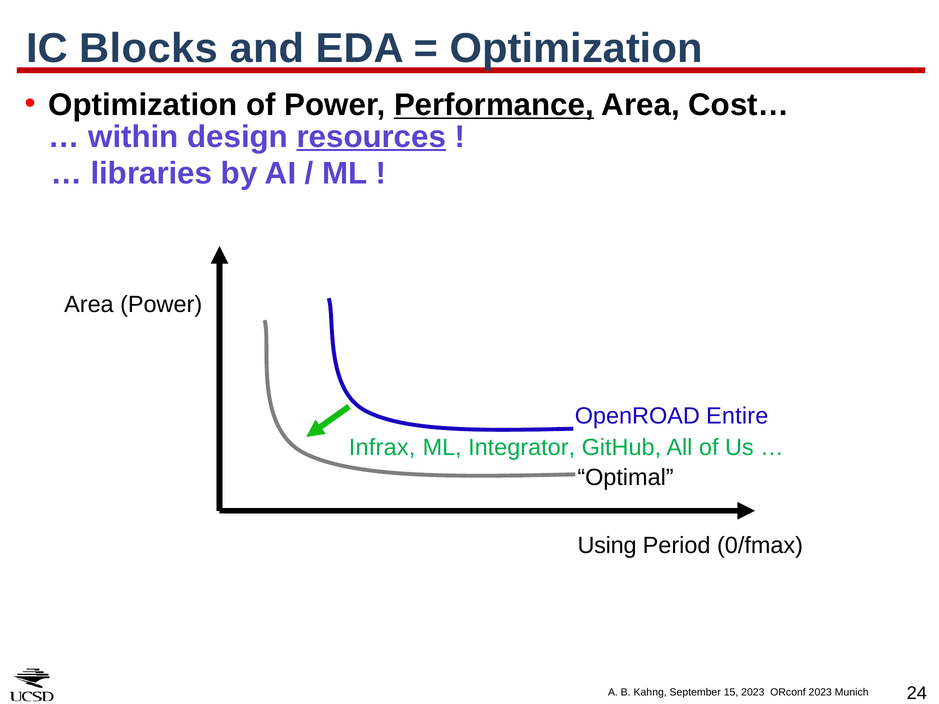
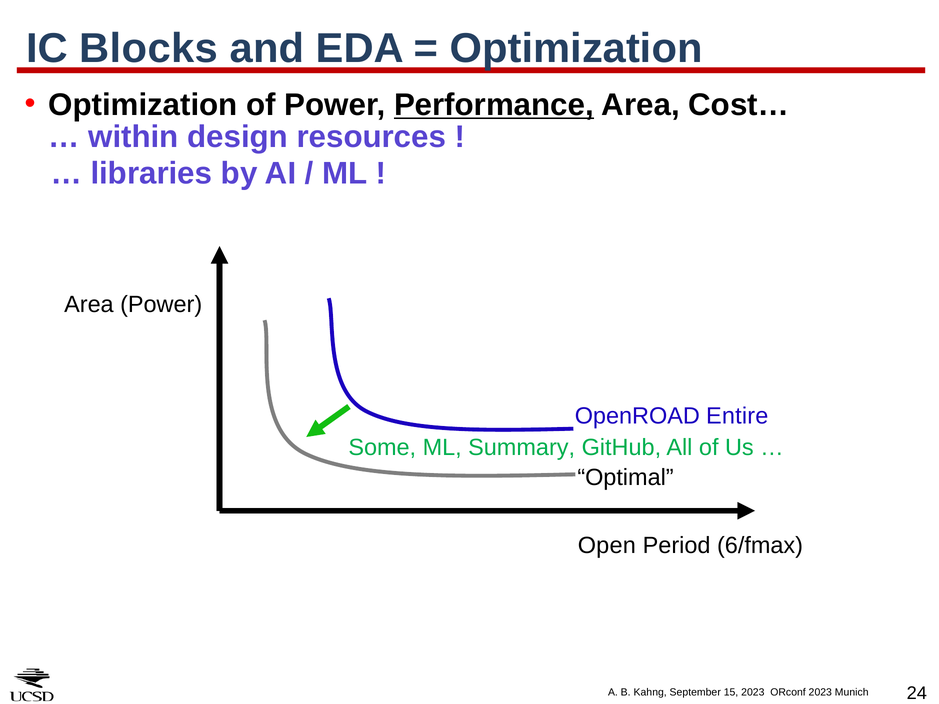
resources underline: present -> none (371, 137)
Infrax: Infrax -> Some (382, 448)
Integrator: Integrator -> Summary (522, 448)
Using: Using -> Open (607, 546)
0/fmax: 0/fmax -> 6/fmax (760, 546)
